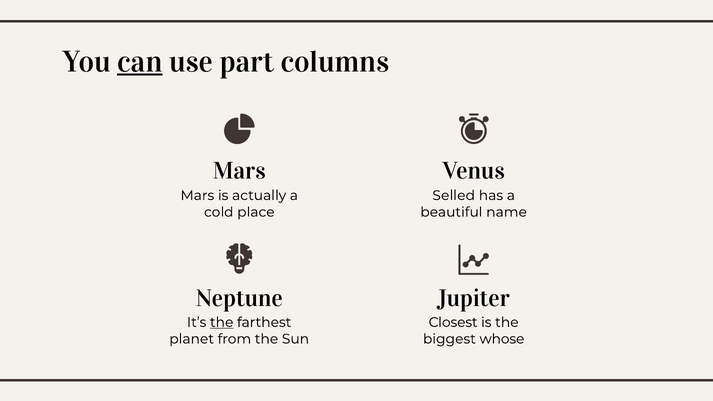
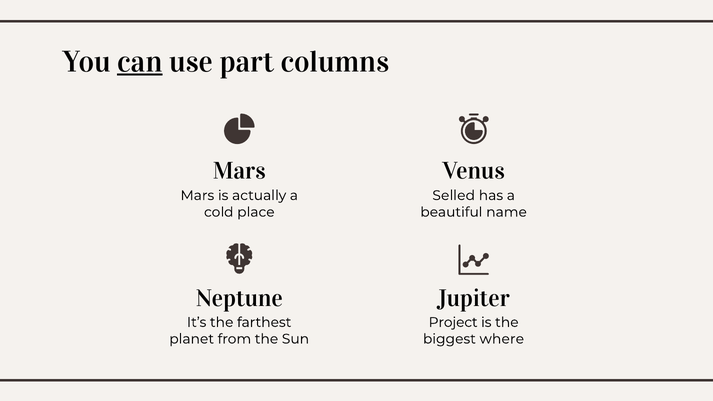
the underline: present -> none (222, 322)
Closest: Closest -> Project (453, 322)
whose: whose -> where (502, 339)
